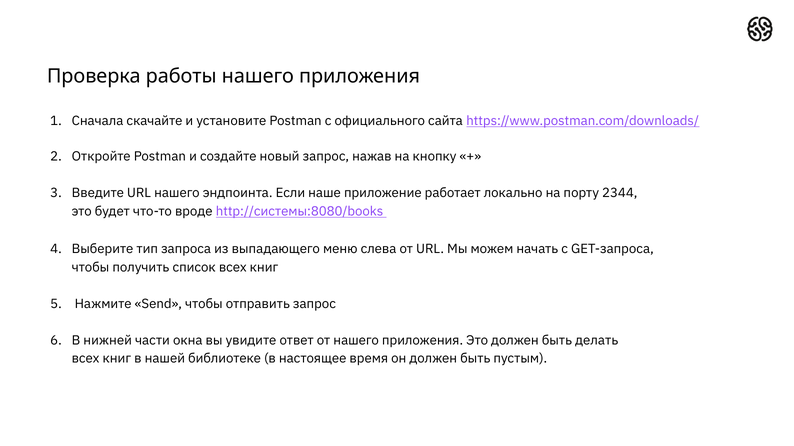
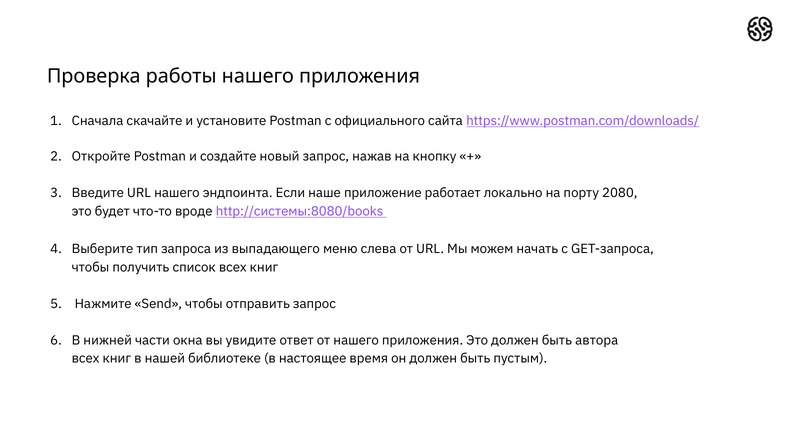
2344: 2344 -> 2080 (620, 193)
делать: делать -> автора (597, 341)
